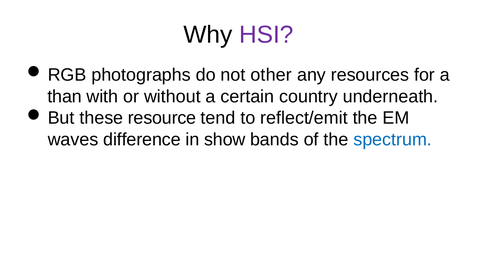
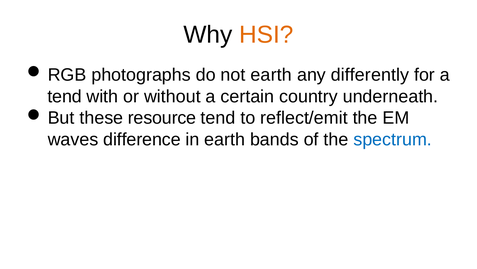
HSI colour: purple -> orange (266, 35)
not other: other -> earth (271, 75)
resources: resources -> differently (370, 75)
than: than -> tend (65, 96)
in show: show -> earth (225, 139)
